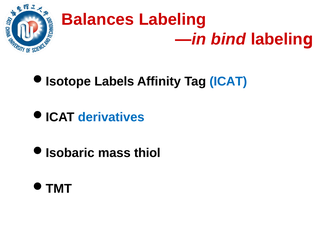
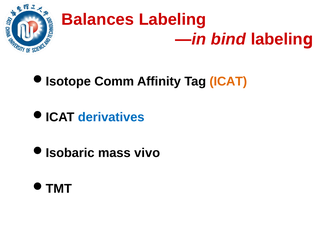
Labels: Labels -> Comm (114, 82)
ICAT colour: blue -> orange (228, 82)
thiol: thiol -> vivo (147, 153)
